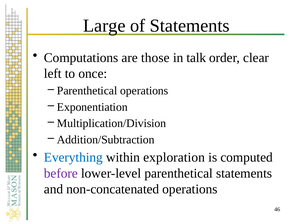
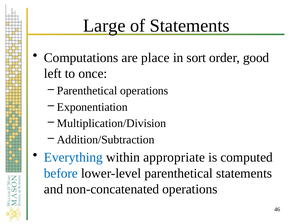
those: those -> place (155, 58)
talk: talk -> sort (196, 58)
clear: clear -> good (256, 58)
exploration: exploration -> appropriate (174, 157)
before colour: purple -> blue (61, 173)
